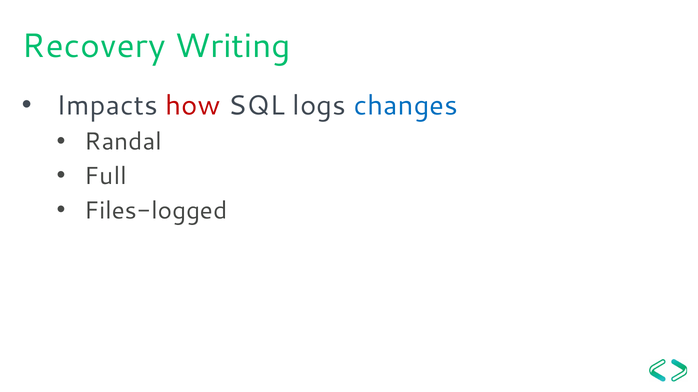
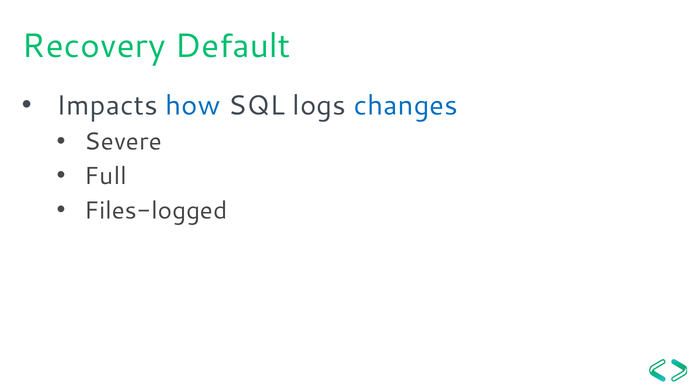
Writing: Writing -> Default (233, 46)
how colour: red -> blue (193, 106)
Randal: Randal -> Severe (123, 142)
